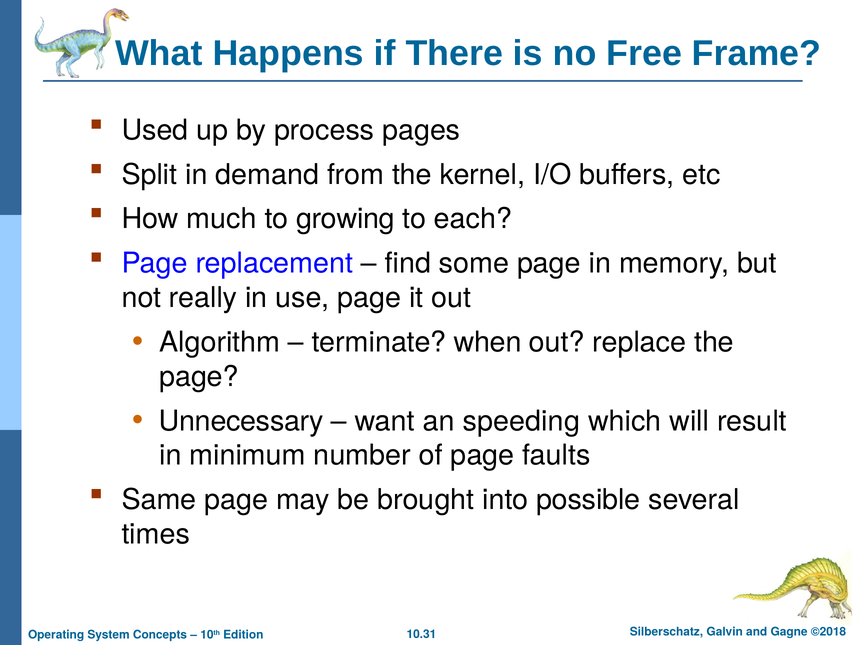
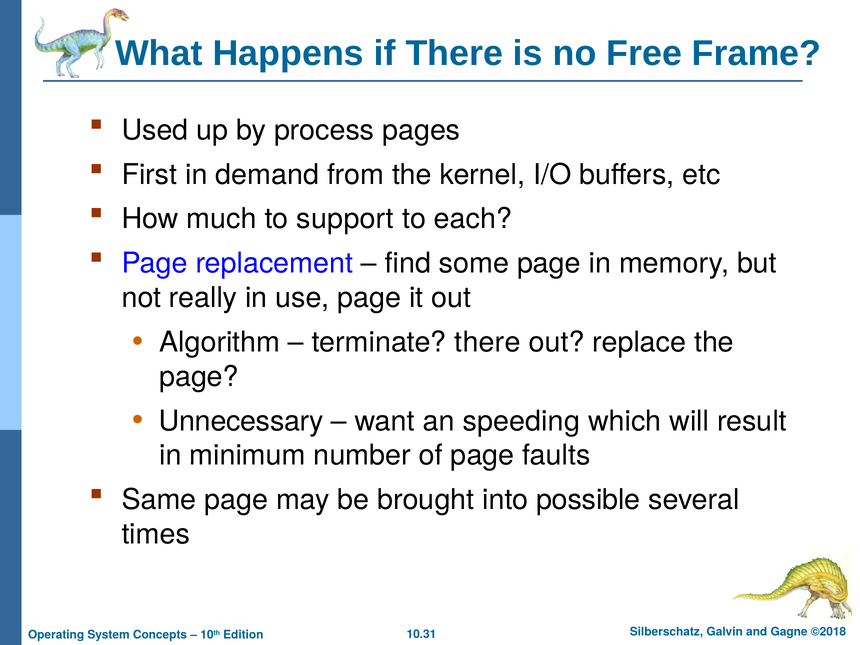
Split: Split -> First (149, 175)
growing: growing -> support (345, 219)
terminate when: when -> there (487, 342)
